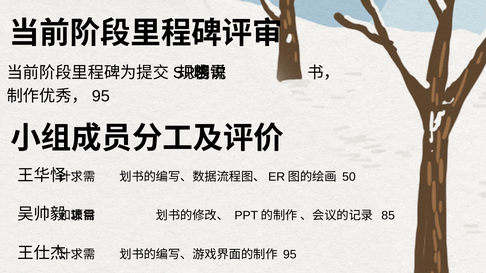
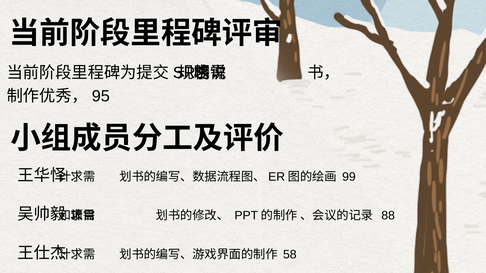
50: 50 -> 99 (349, 177)
85: 85 -> 88 (388, 216)
95: 95 -> 58 (290, 255)
